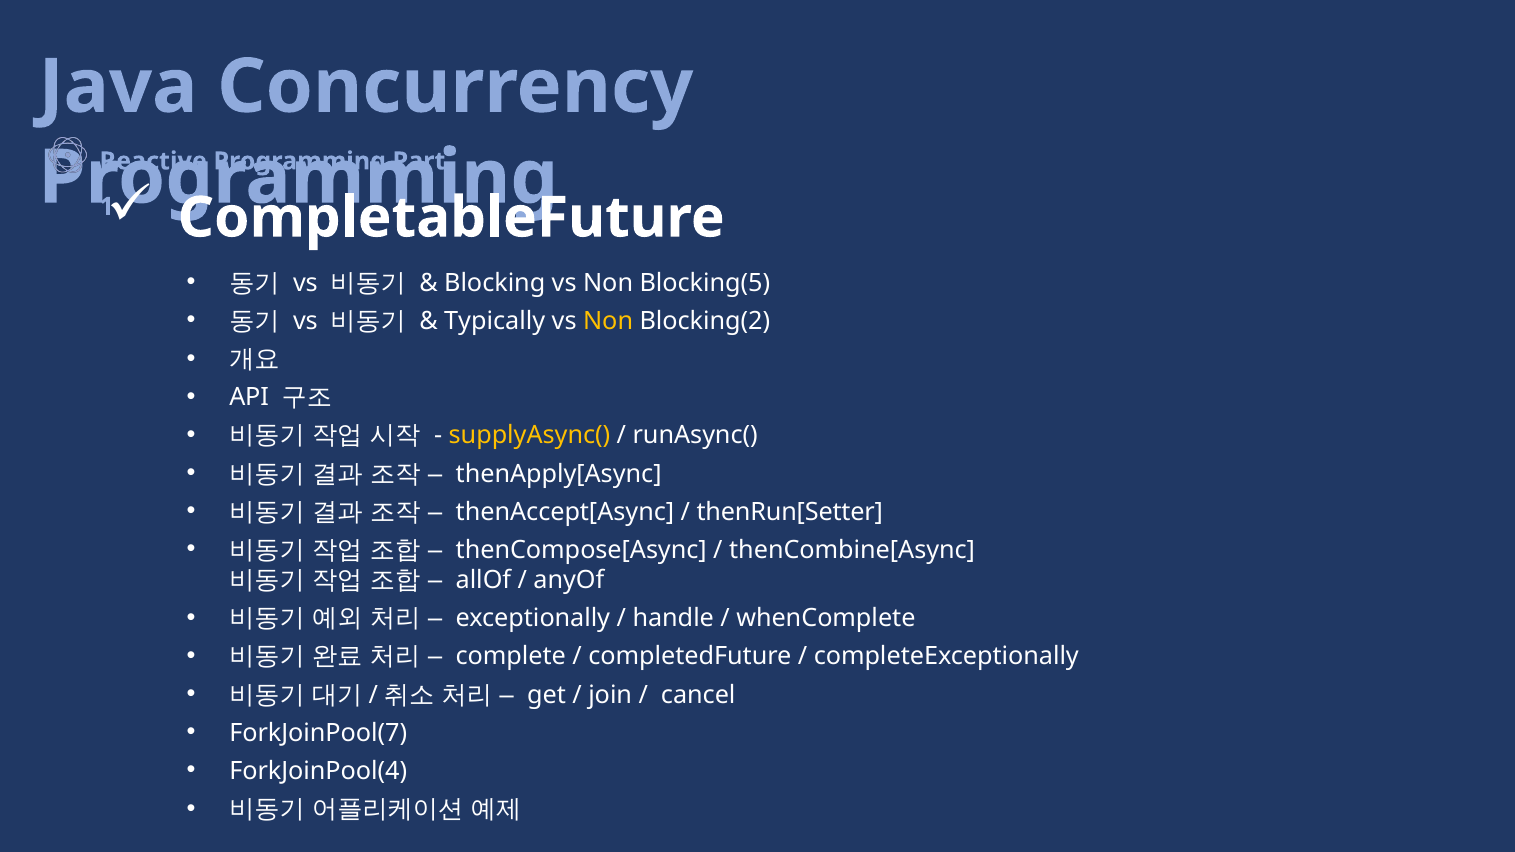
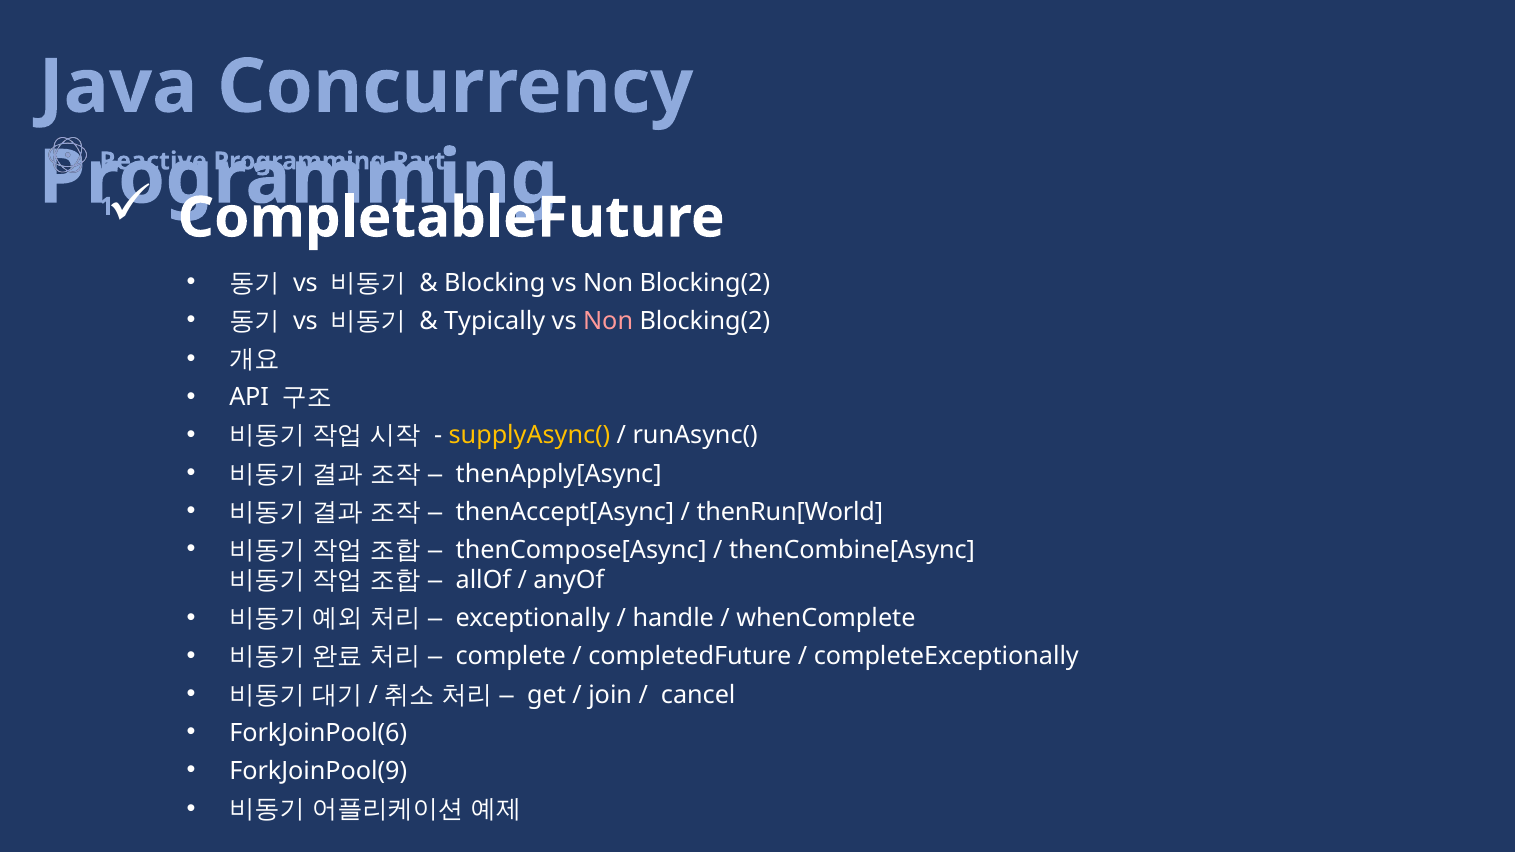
Blocking vs Non Blocking(5: Blocking(5 -> Blocking(2 (705, 283)
Non colour: yellow -> pink (608, 321)
thenRun[Setter: thenRun[Setter -> thenRun[World (790, 512)
ForkJoinPool(7: ForkJoinPool(7 -> ForkJoinPool(6 (318, 733)
ForkJoinPool(4: ForkJoinPool(4 -> ForkJoinPool(9 (318, 771)
